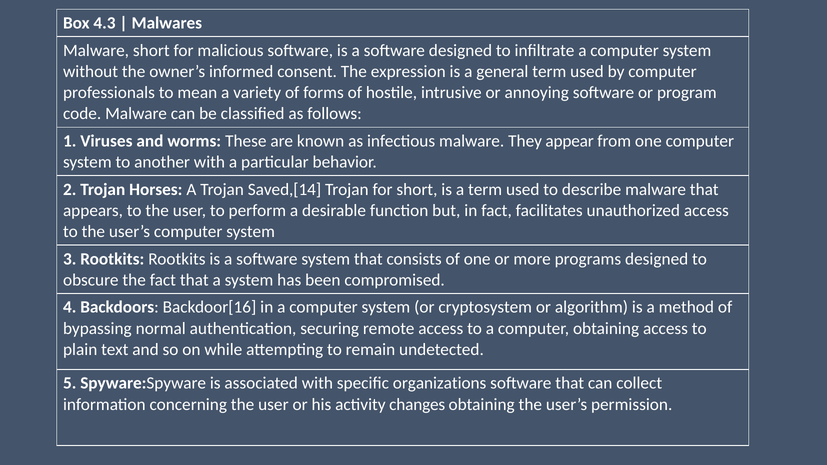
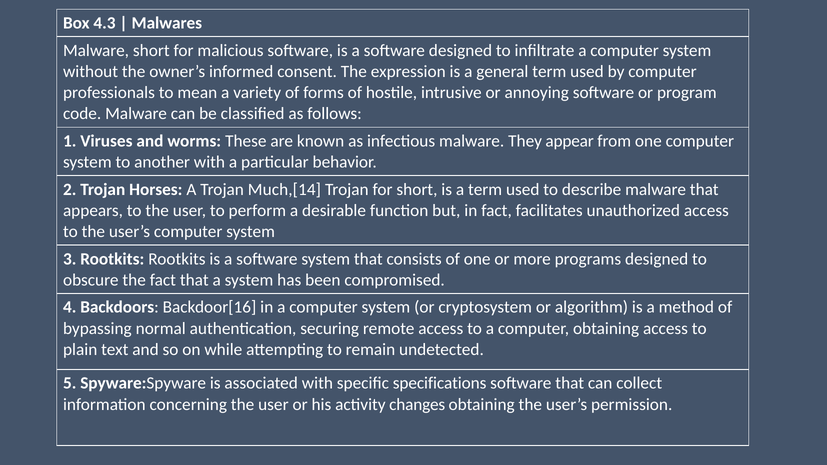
Saved,[14: Saved,[14 -> Much,[14 (284, 189)
organizations: organizations -> specifications (440, 383)
